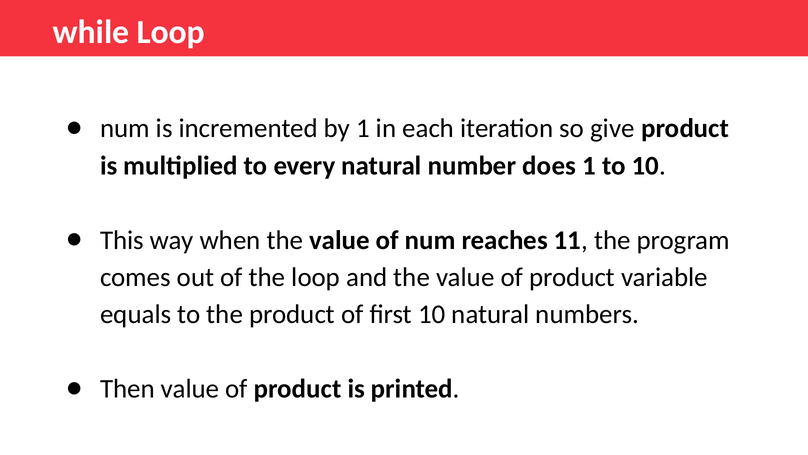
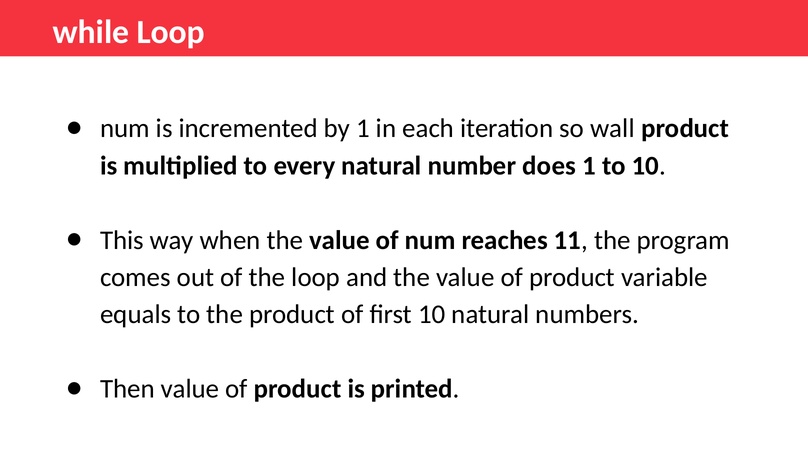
give: give -> wall (613, 128)
